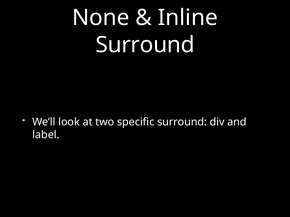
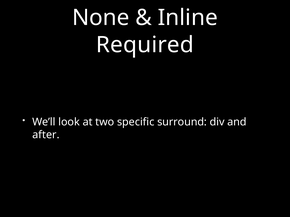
Surround: Surround -> Required (145, 45)
label: label -> after (46, 135)
